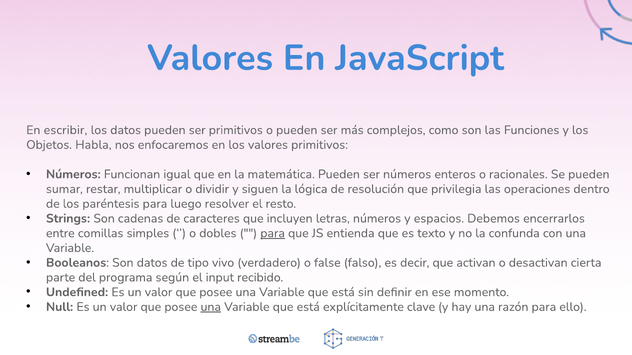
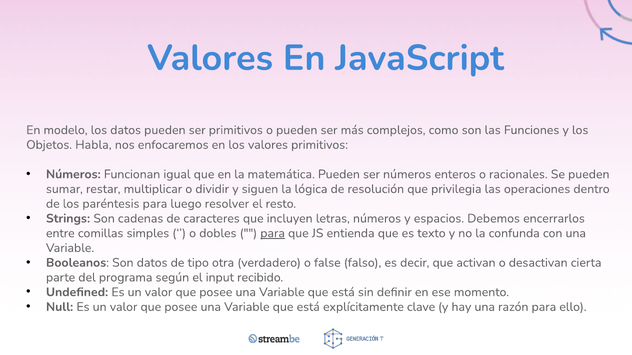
escribir: escribir -> modelo (66, 130)
vivo: vivo -> otra (223, 263)
una underline: present -> none (211, 307)
